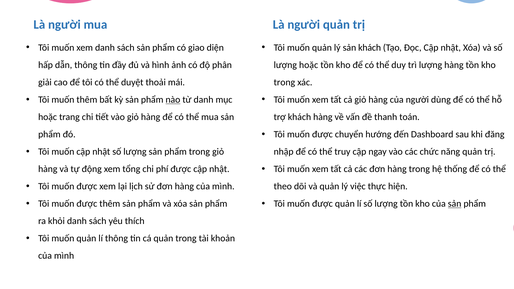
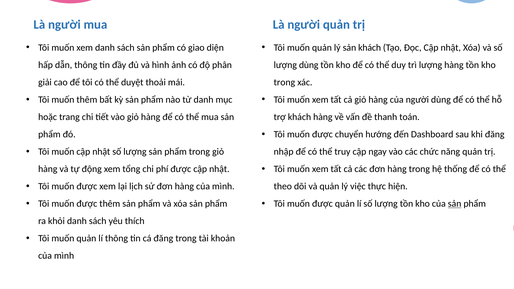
lượng hoặc: hoặc -> dùng (309, 65)
nào underline: present -> none (173, 100)
cá quản: quản -> đăng (163, 238)
